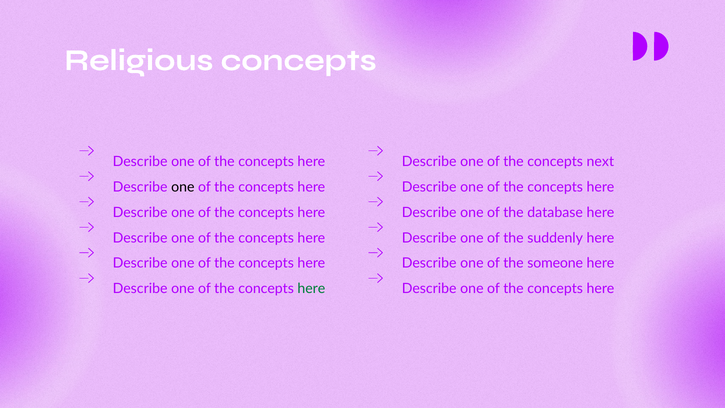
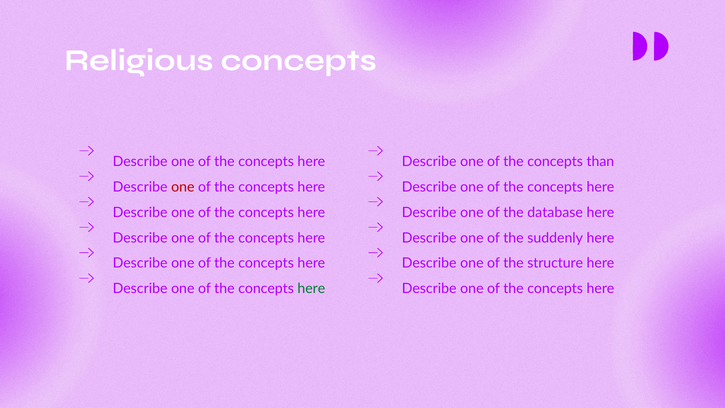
next: next -> than (600, 162)
one colour: black -> red (183, 187)
someone: someone -> structure (555, 263)
